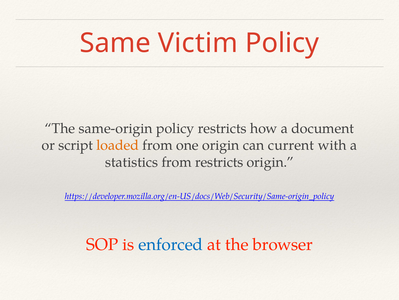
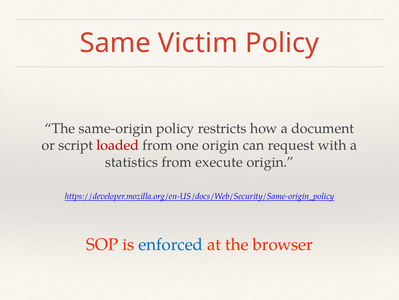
loaded colour: orange -> red (118, 145)
current: current -> request (291, 145)
from restricts: restricts -> execute (219, 162)
